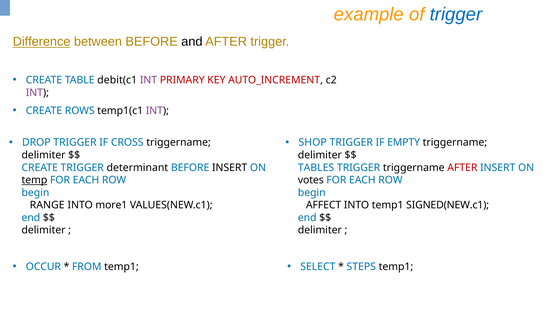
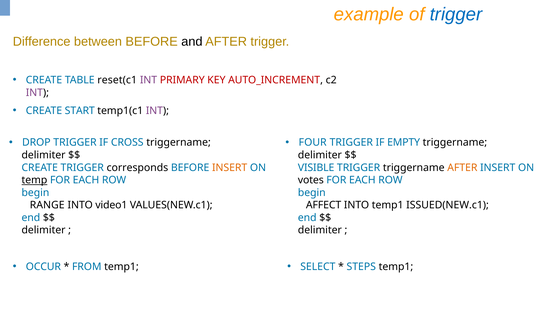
Difference underline: present -> none (42, 42)
debit(c1: debit(c1 -> reset(c1 (117, 80)
ROWS: ROWS -> START (80, 111)
SHOP: SHOP -> FOUR (313, 142)
determinant: determinant -> corresponds (137, 167)
INSERT colour: black -> orange (230, 167)
TABLES: TABLES -> VISIBLE (316, 167)
AFTER colour: red -> orange (462, 167)
more1: more1 -> video1 (111, 205)
SIGNED(NEW.c1: SIGNED(NEW.c1 -> ISSUED(NEW.c1 (448, 205)
